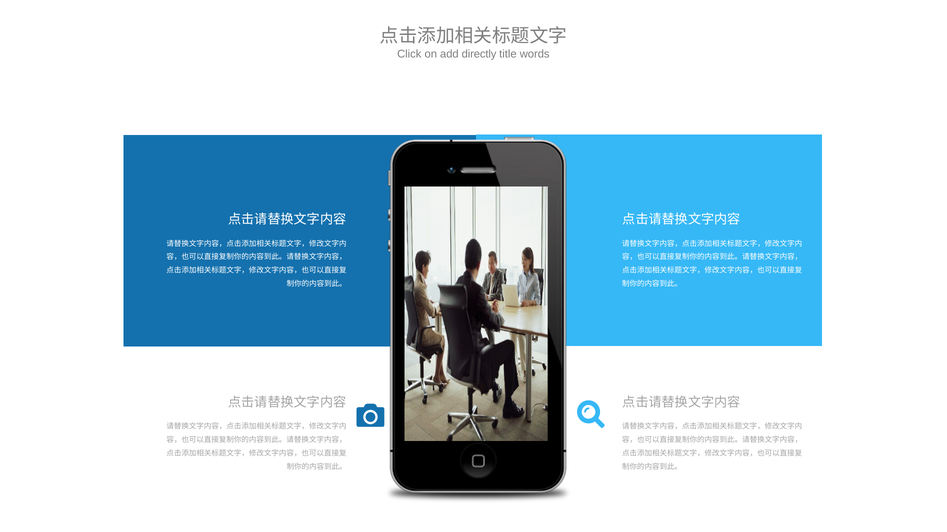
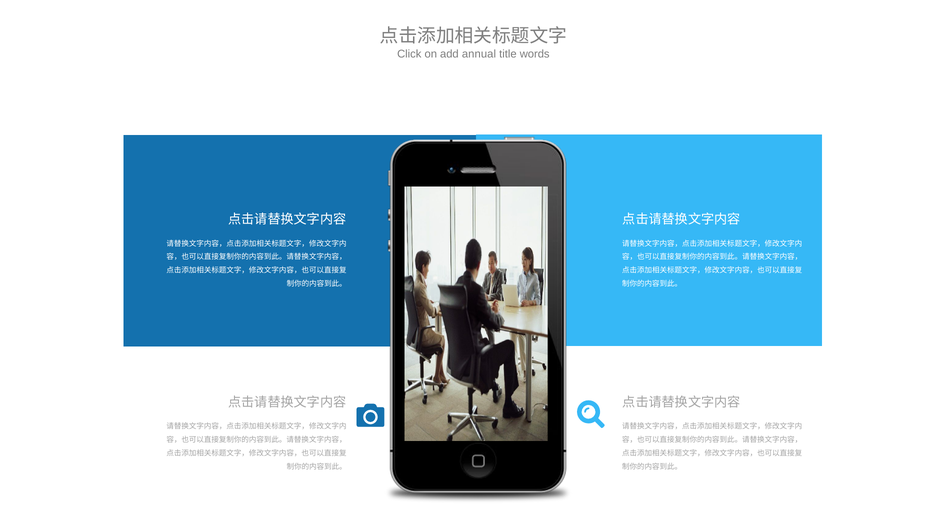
directly: directly -> annual (479, 54)
